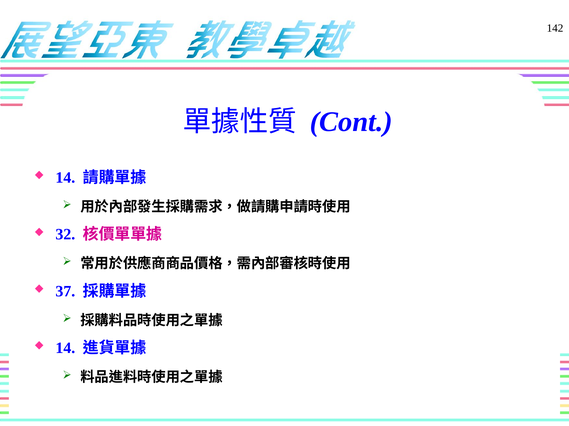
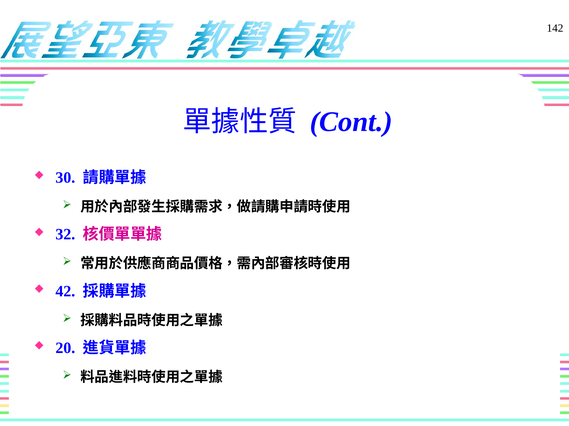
14: 14 -> 30 (65, 178)
37: 37 -> 42 (65, 292)
14: 14 -> 20 (65, 349)
